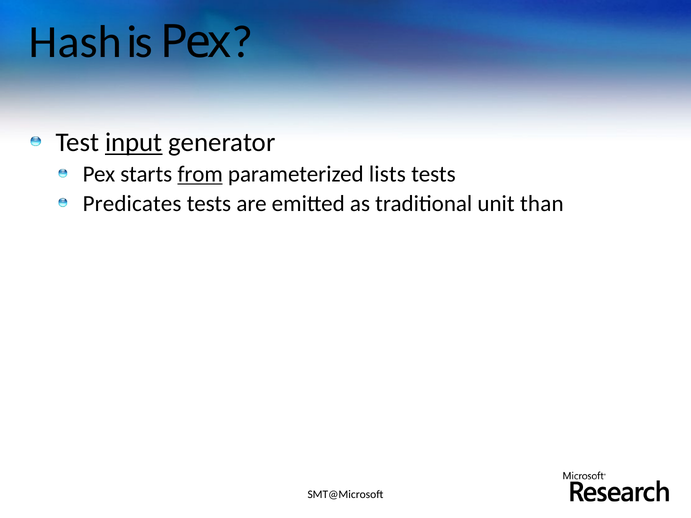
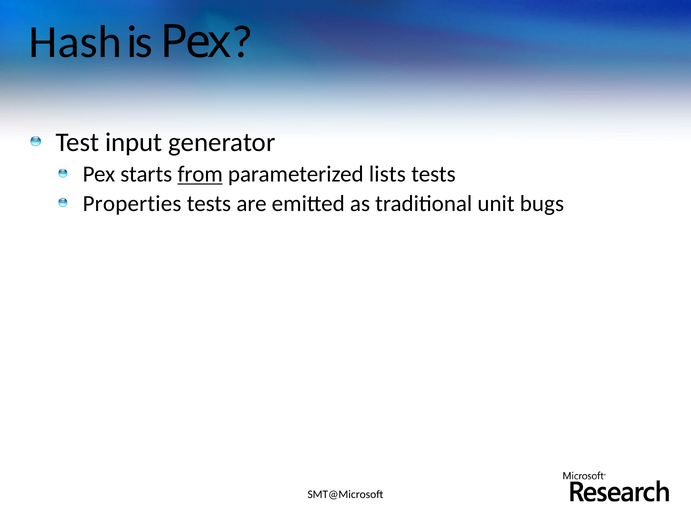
input underline: present -> none (134, 143)
Predicates: Predicates -> Properties (132, 204)
than: than -> bugs (542, 204)
